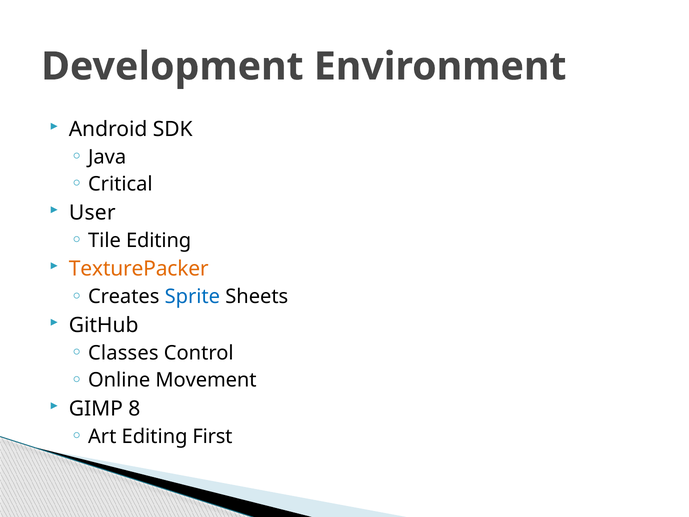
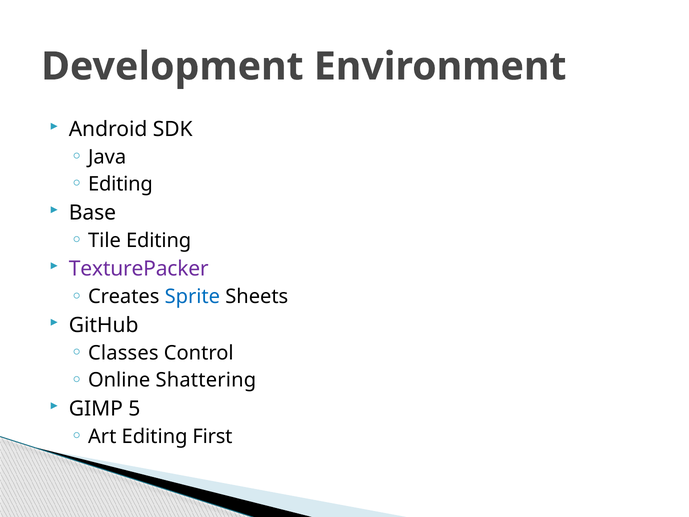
Critical: Critical -> Editing (120, 184)
User: User -> Base (92, 213)
TexturePacker colour: orange -> purple (139, 269)
Movement: Movement -> Shattering (206, 380)
8: 8 -> 5 (134, 409)
